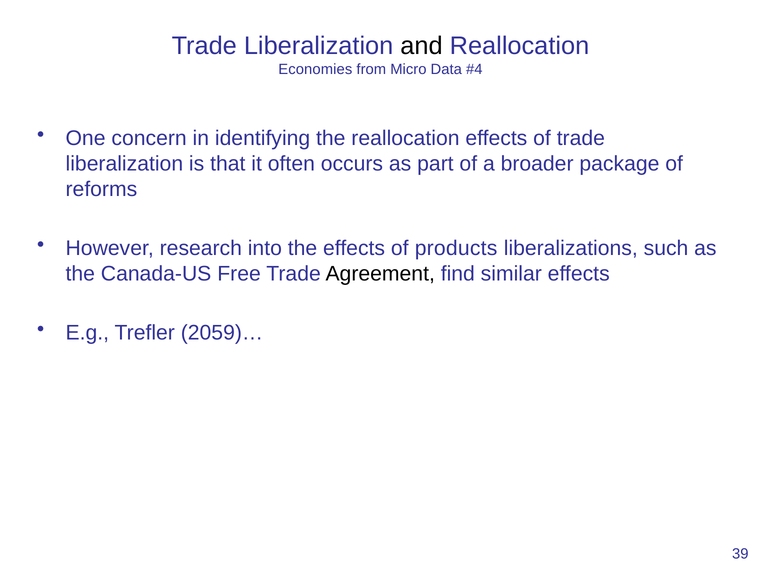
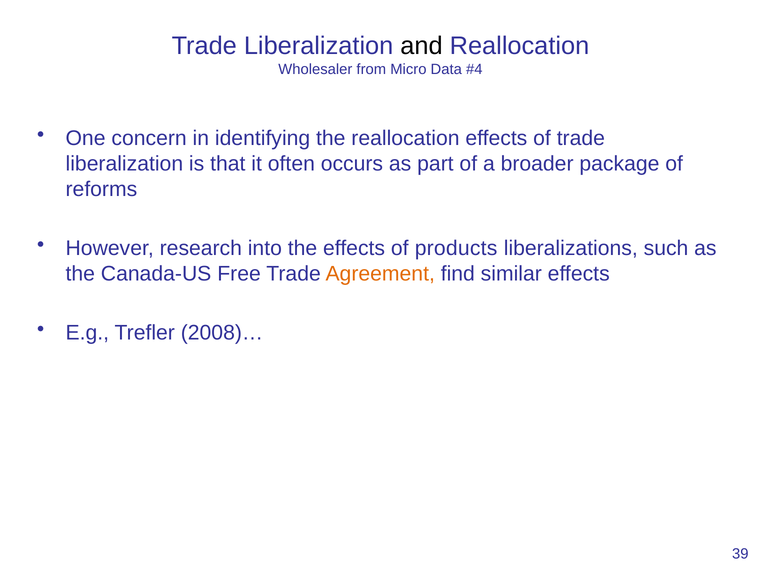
Economies: Economies -> Wholesaler (315, 69)
Agreement colour: black -> orange (380, 274)
2059)…: 2059)… -> 2008)… (222, 333)
